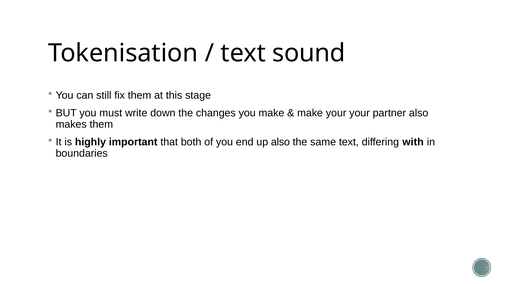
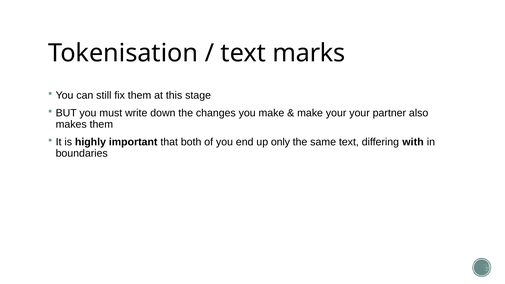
sound: sound -> marks (309, 53)
up also: also -> only (280, 142)
